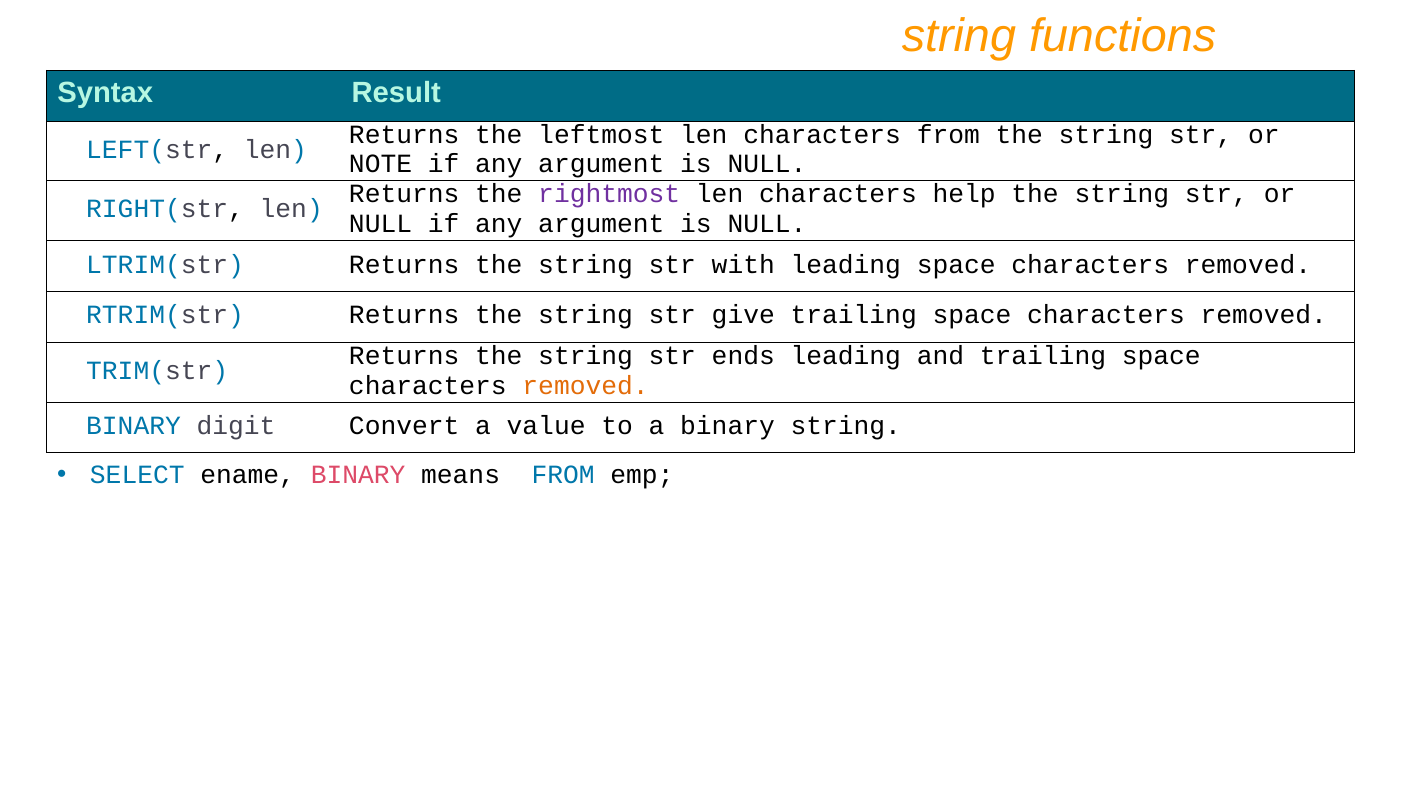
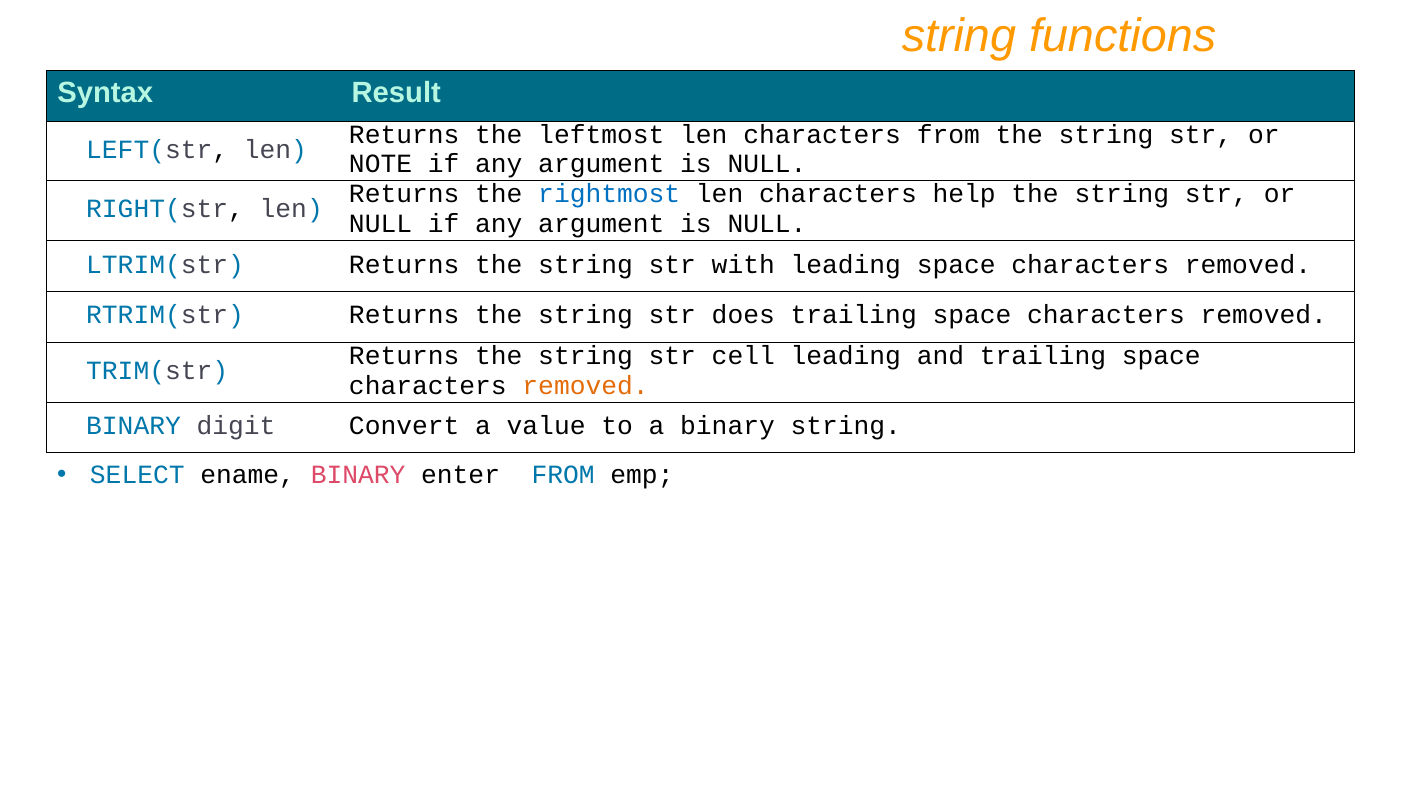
rightmost colour: purple -> blue (609, 194)
give: give -> does (743, 315)
ends: ends -> cell (743, 355)
means: means -> enter (461, 475)
